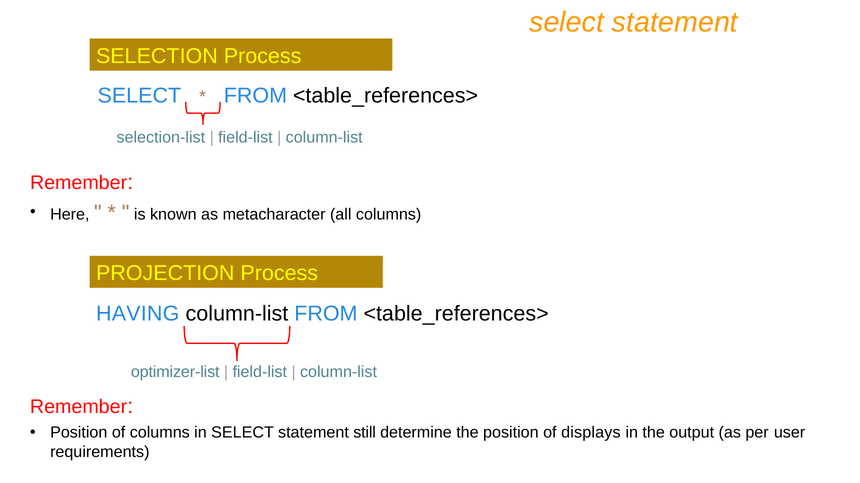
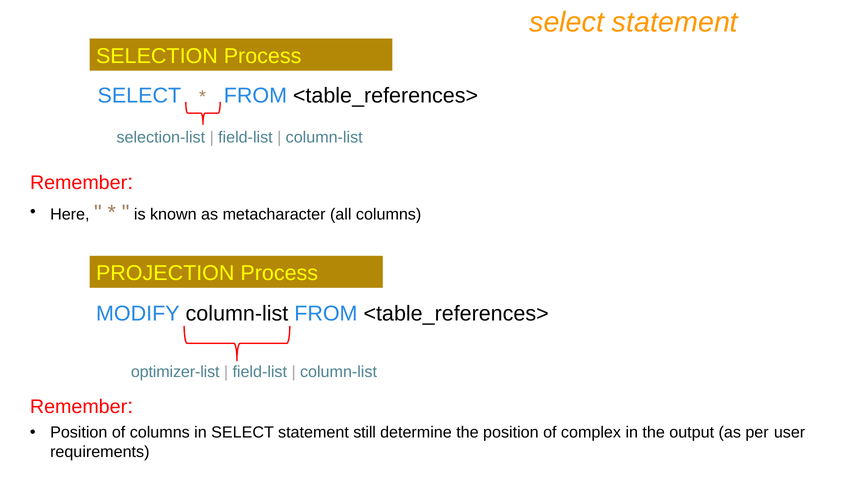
HAVING: HAVING -> MODIFY (138, 314)
displays: displays -> complex (591, 433)
